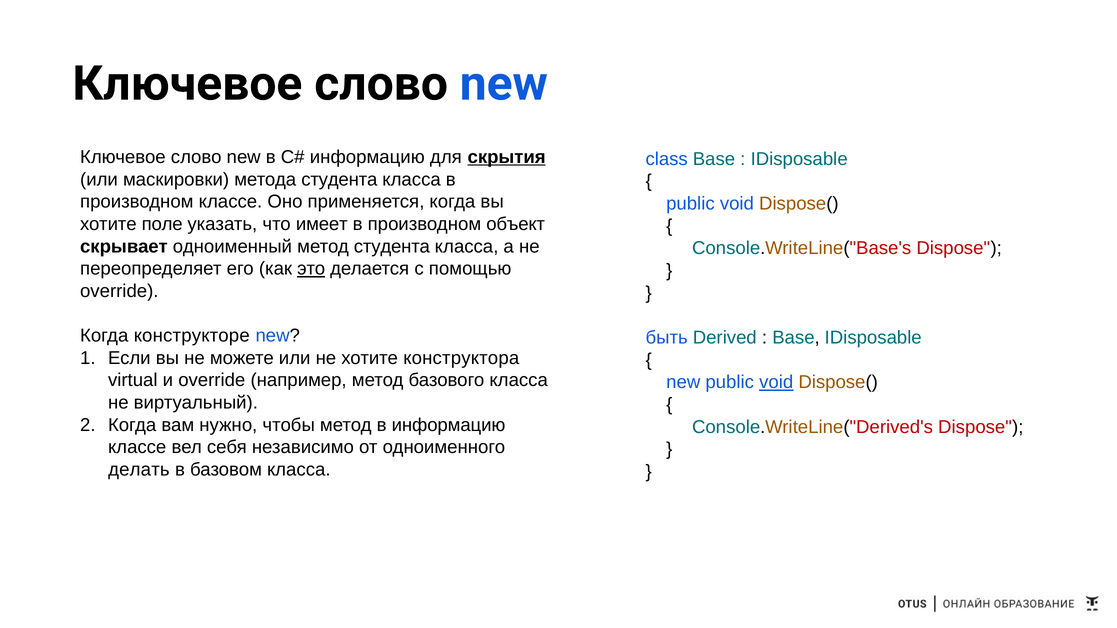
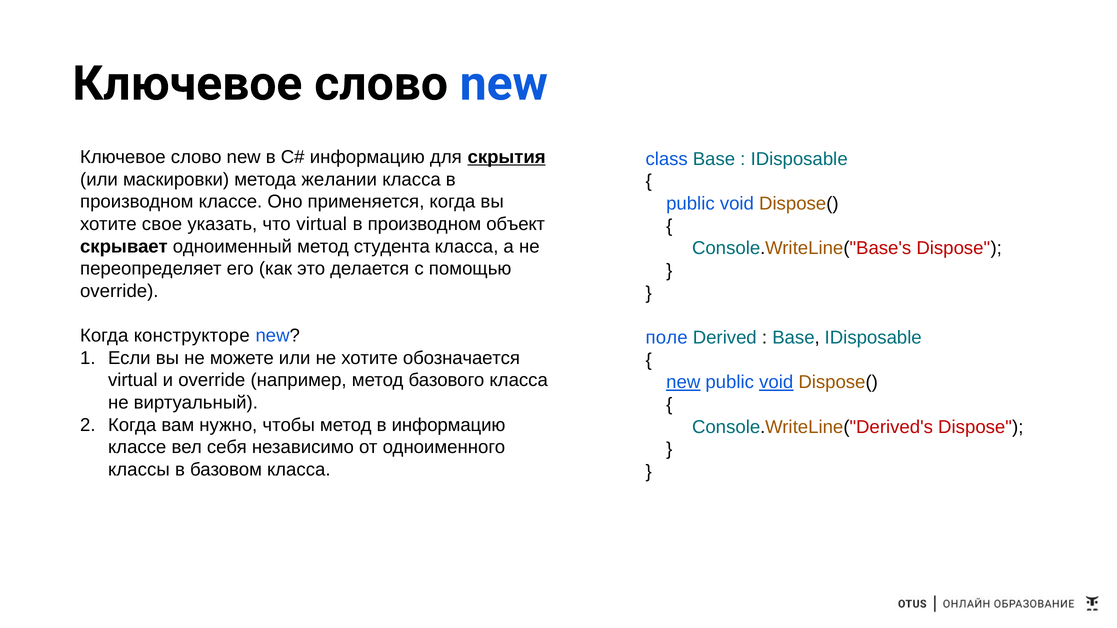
метода студента: студента -> желании (339, 179)
поле: поле -> свое (162, 224)
что имеет: имеет -> virtual (322, 224)
это underline: present -> none (311, 269)
быть: быть -> поле (667, 338)
конструктора: конструктора -> обозначается (461, 358)
new underline: none -> present (683, 382)
делать: делать -> классы (139, 470)
